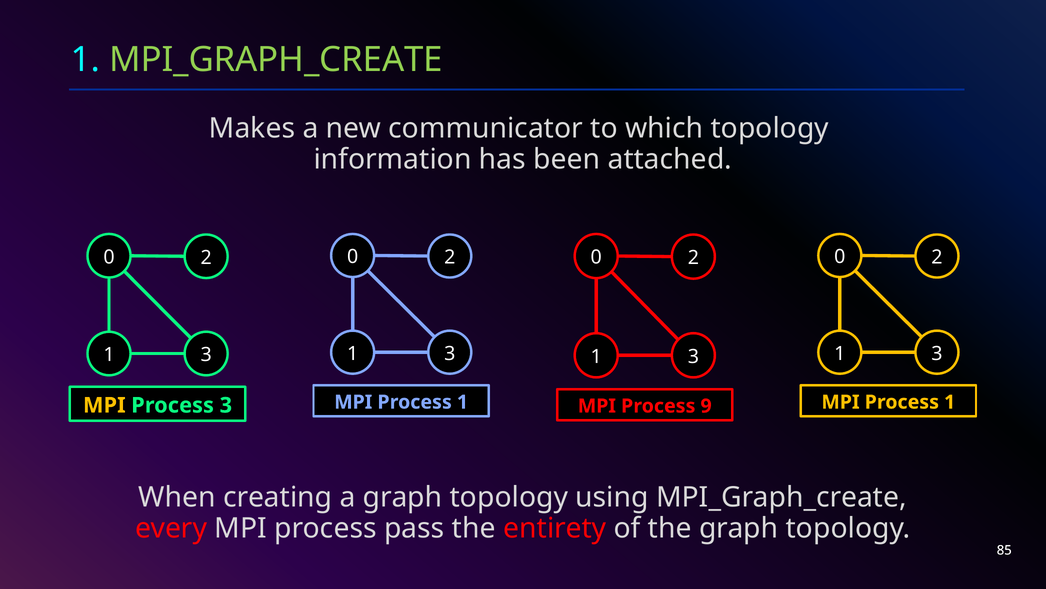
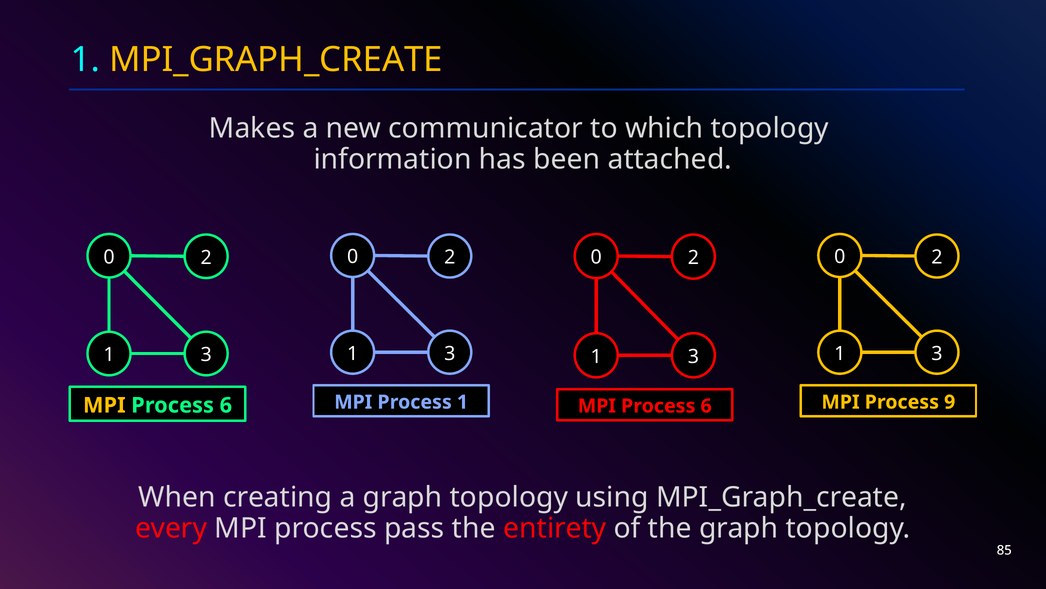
MPI_GRAPH_CREATE colour: light green -> yellow (276, 60)
1: 1 -> 9 (950, 402)
3: 3 -> 6 (226, 405)
9: 9 -> 6 (706, 406)
